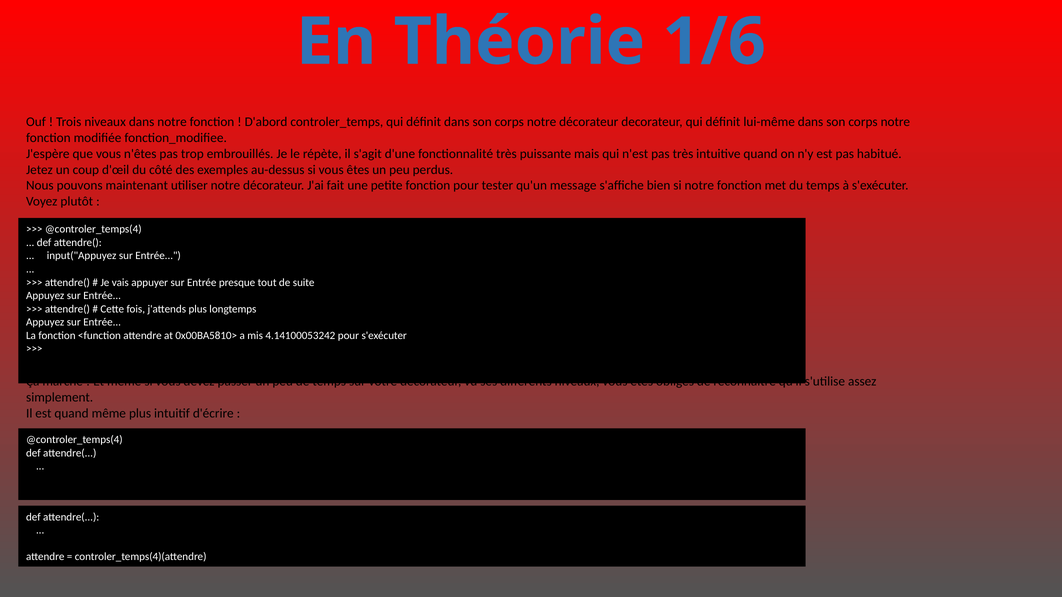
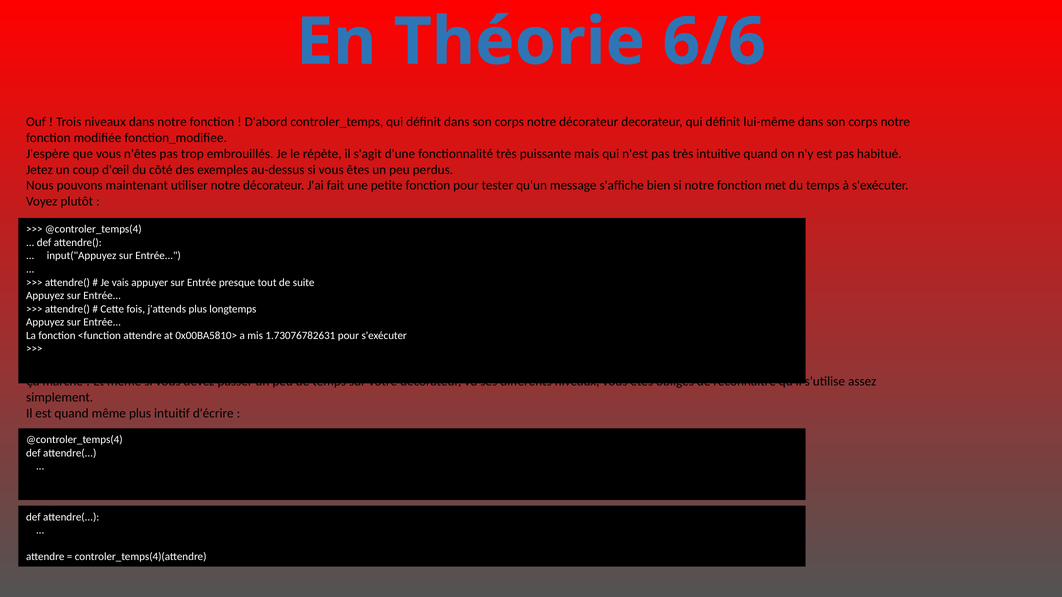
1/6: 1/6 -> 6/6 (714, 42)
4.14100053242: 4.14100053242 -> 1.73076782631 (300, 336)
